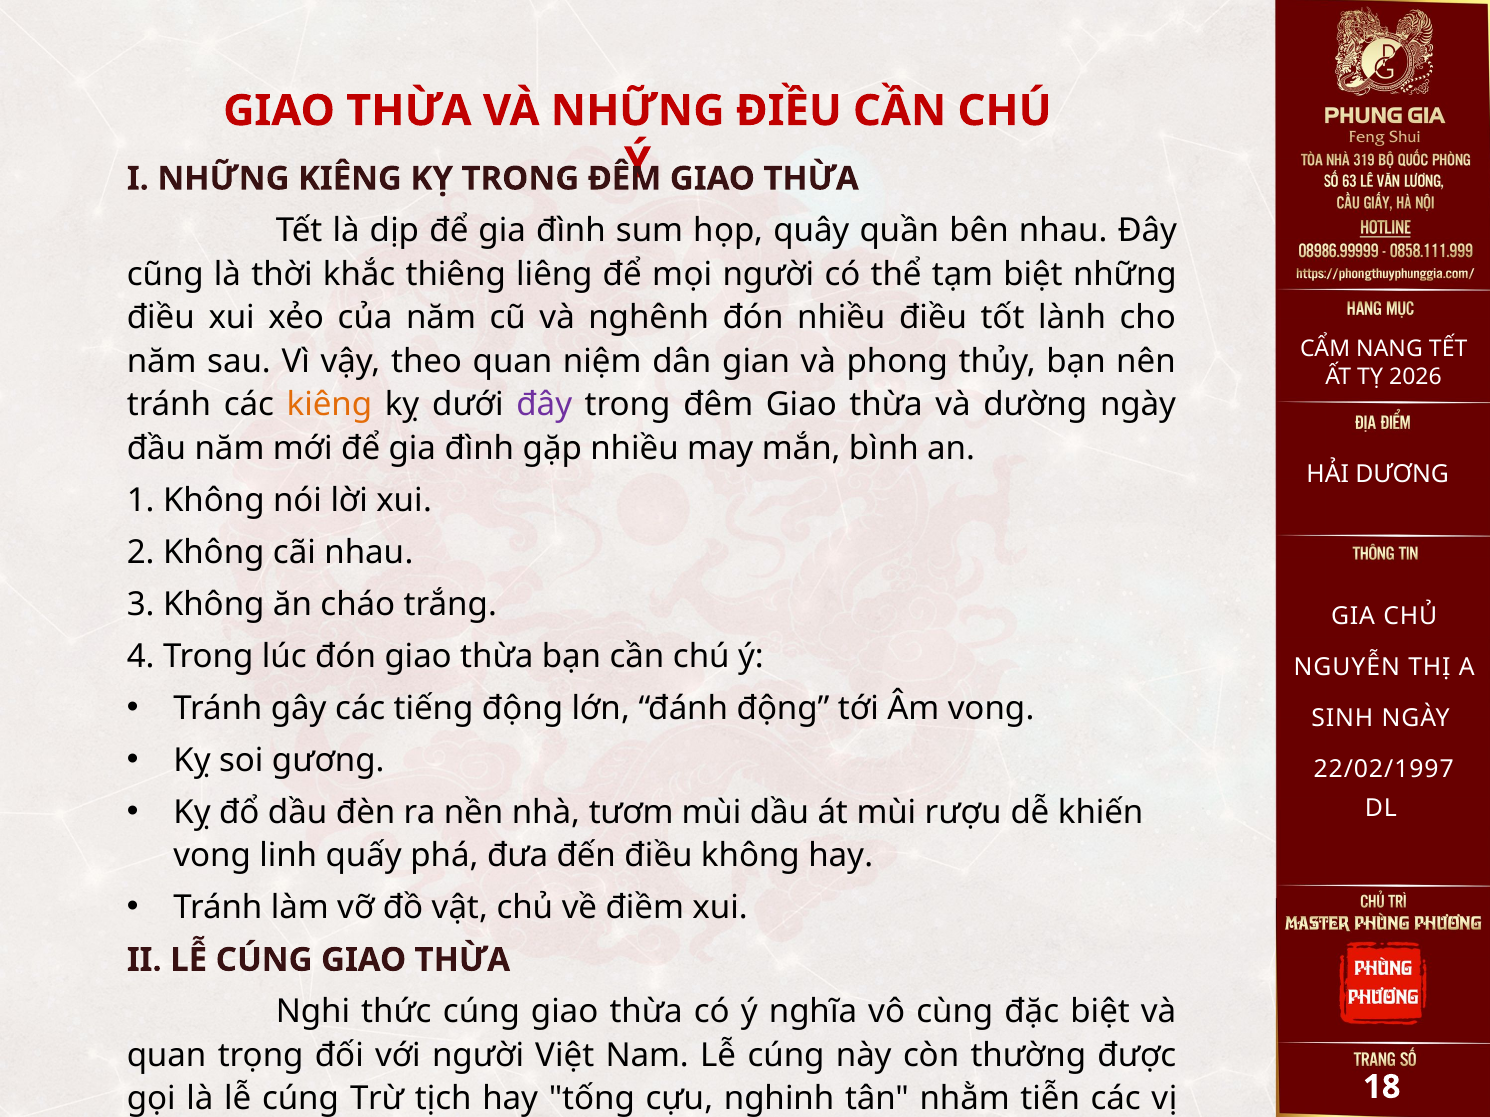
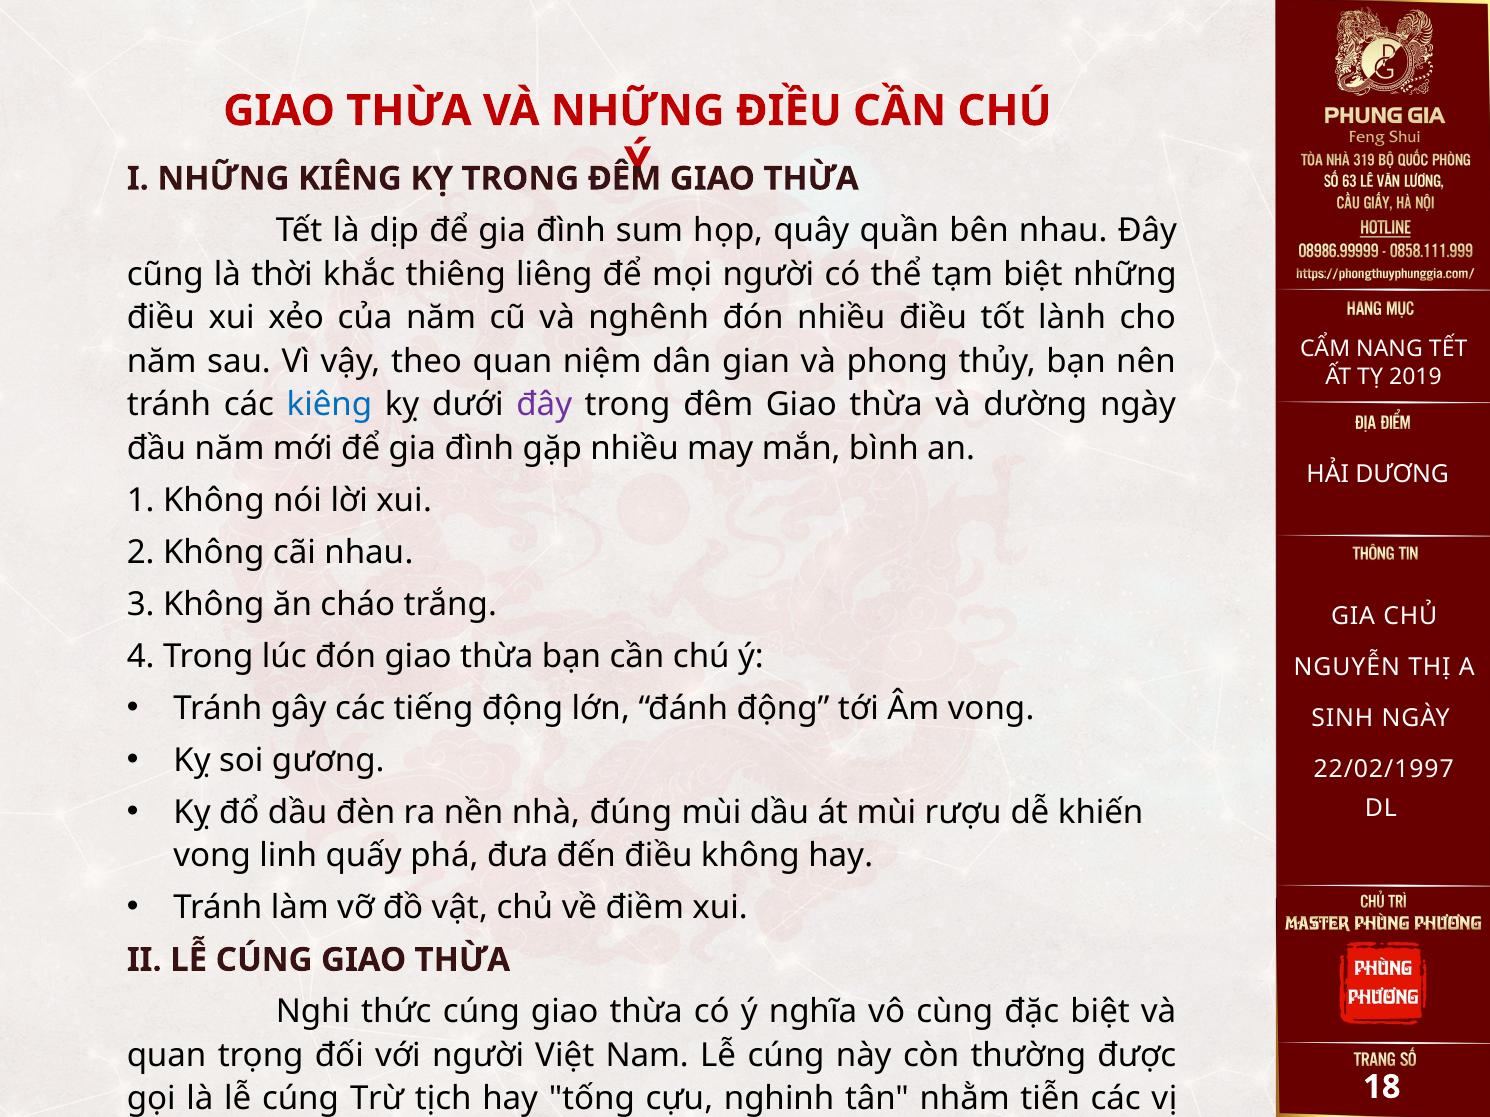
2026: 2026 -> 2019 (1415, 377)
kiêng colour: orange -> blue (329, 405)
tươm: tươm -> đúng (631, 813)
